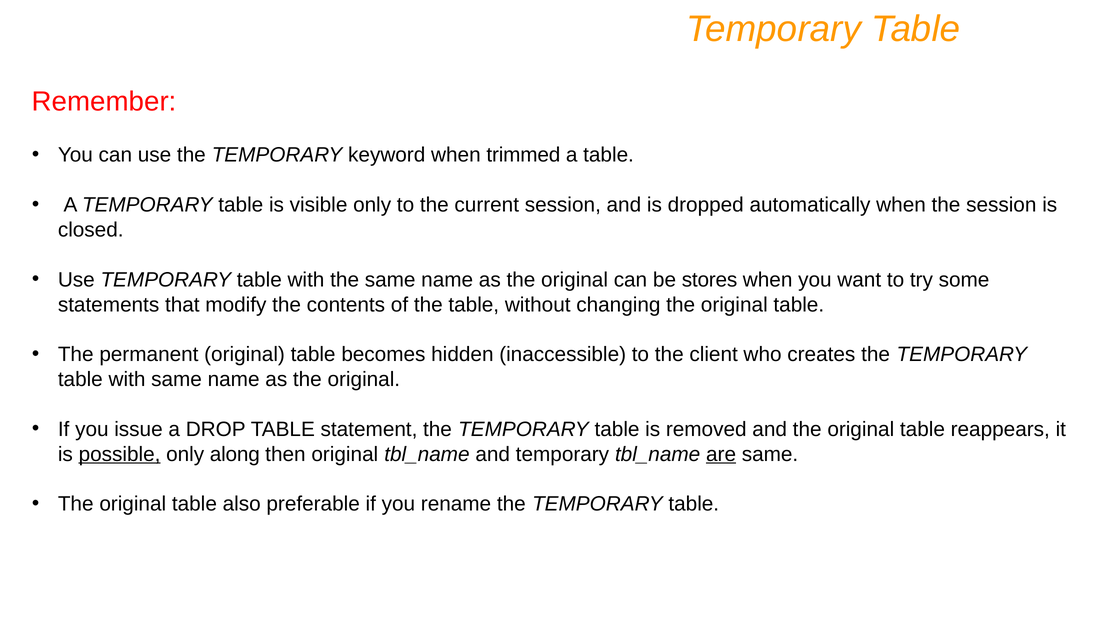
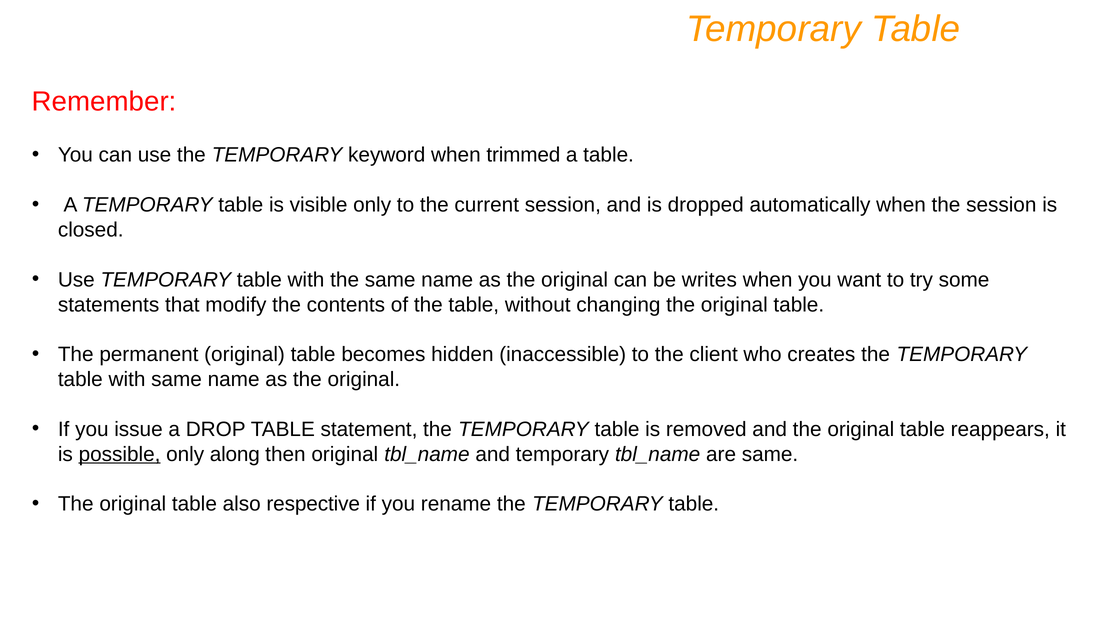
stores: stores -> writes (709, 280)
are underline: present -> none (721, 454)
preferable: preferable -> respective (313, 504)
